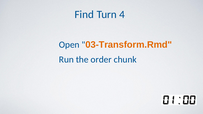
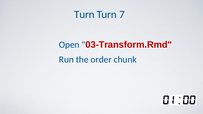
Find: Find -> Turn (84, 15)
4: 4 -> 7 (122, 15)
03-Transform.Rmd colour: orange -> red (129, 45)
